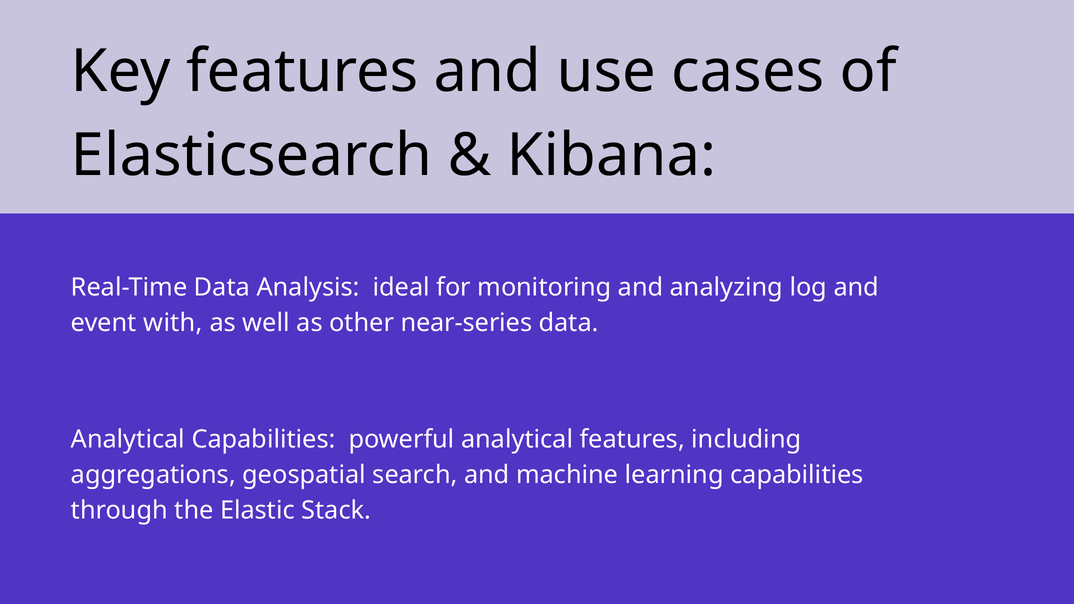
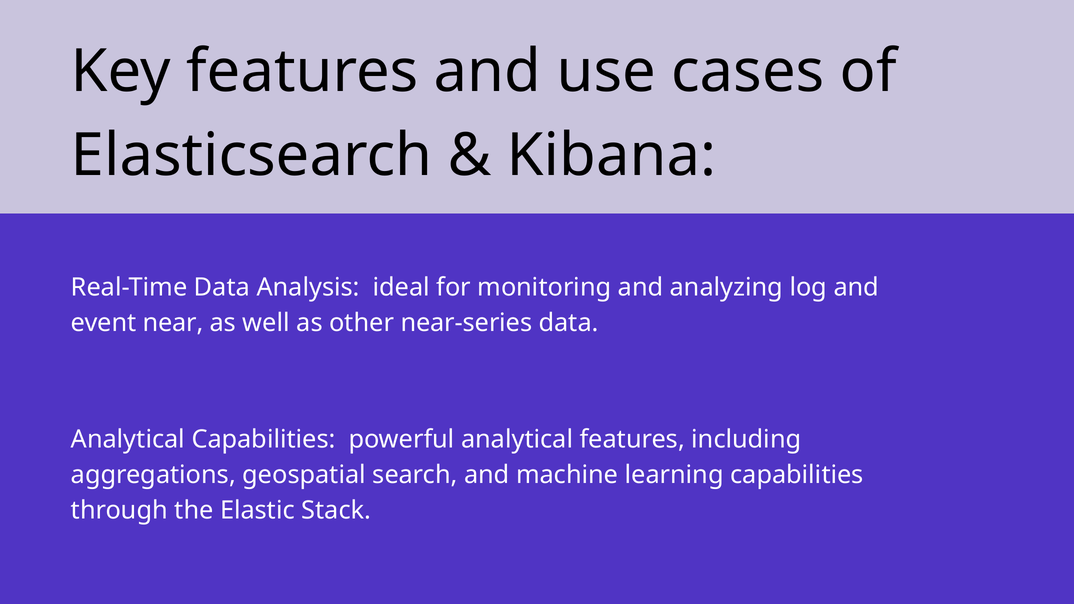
with: with -> near (173, 323)
